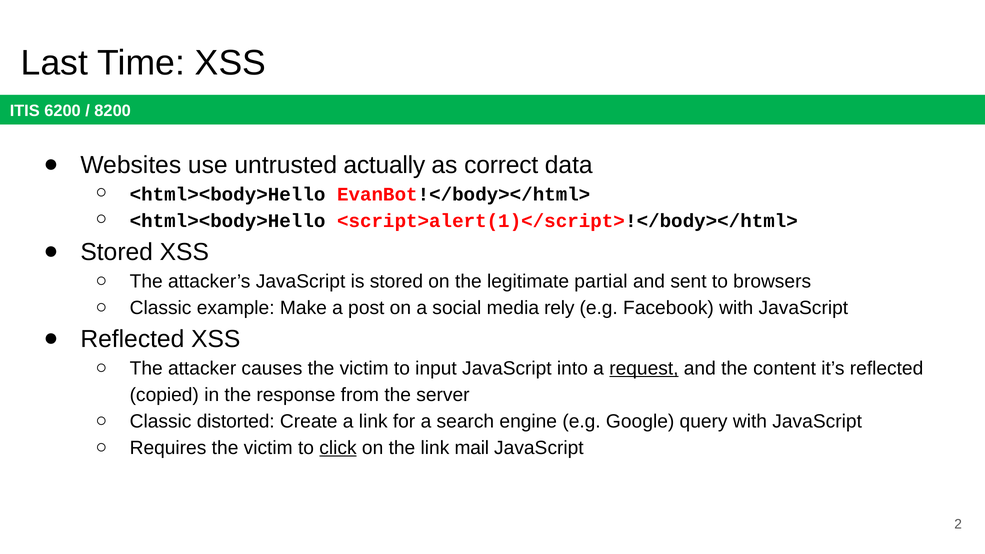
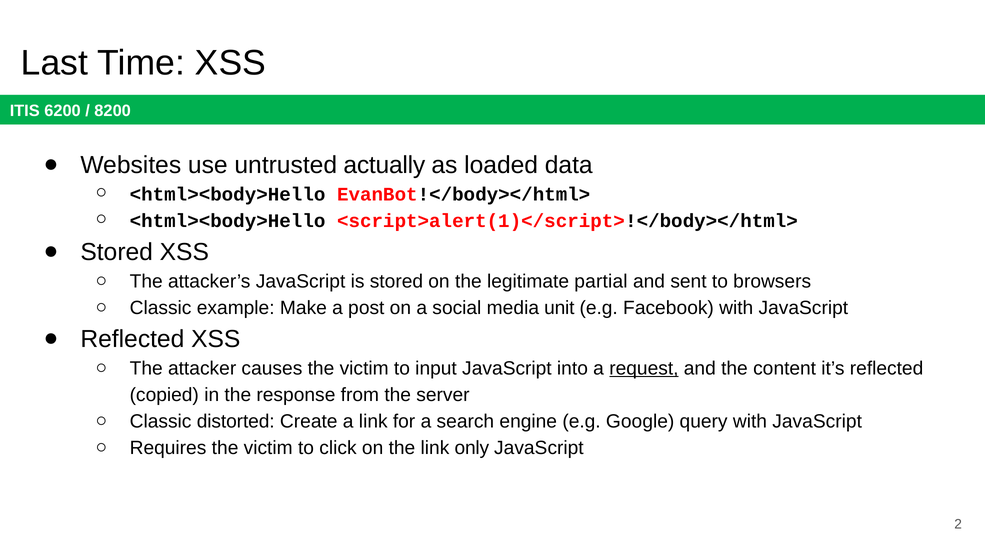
correct: correct -> loaded (501, 165)
rely: rely -> unit (559, 308)
click underline: present -> none (338, 448)
mail: mail -> only (472, 448)
